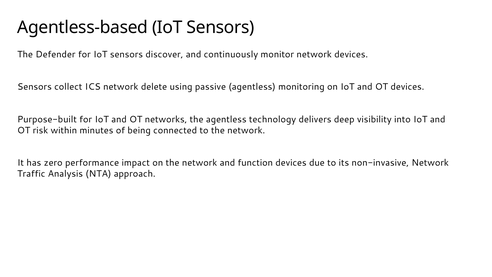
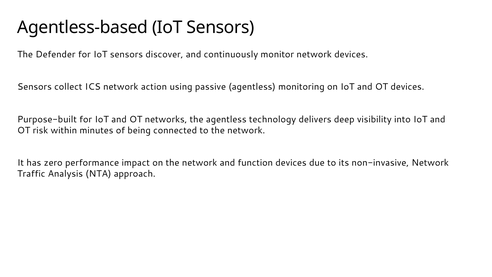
delete: delete -> action (154, 87)
